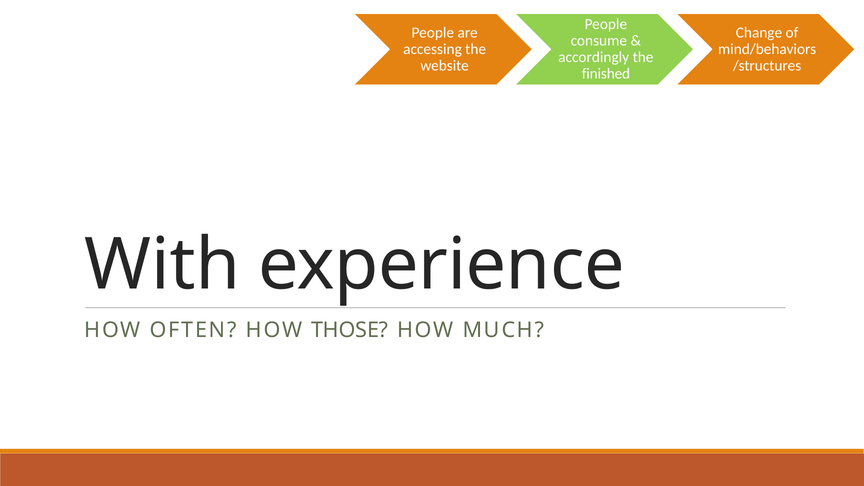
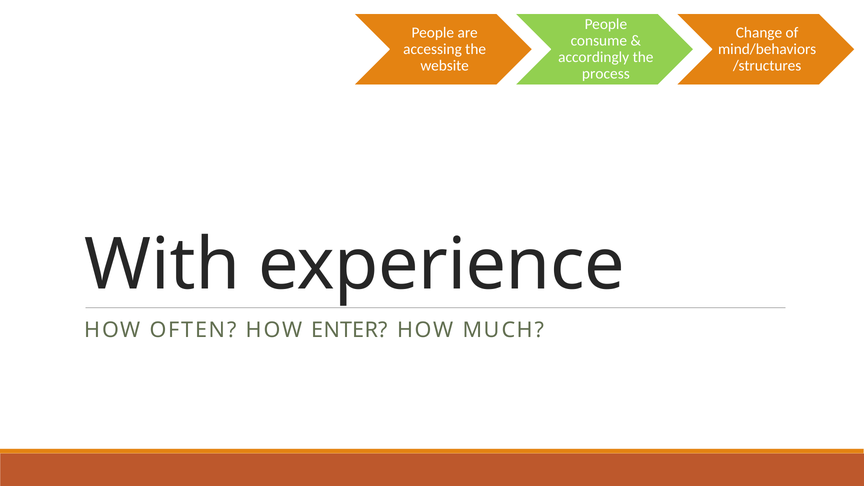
finished: finished -> process (606, 74)
THOSE: THOSE -> ENTER (350, 330)
